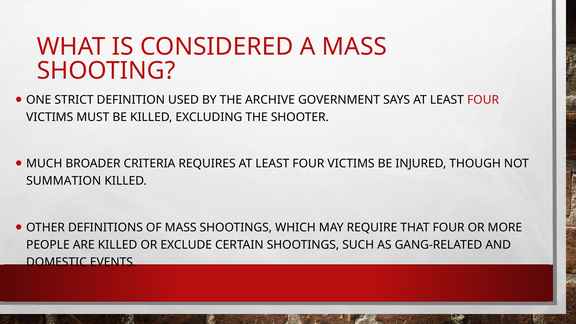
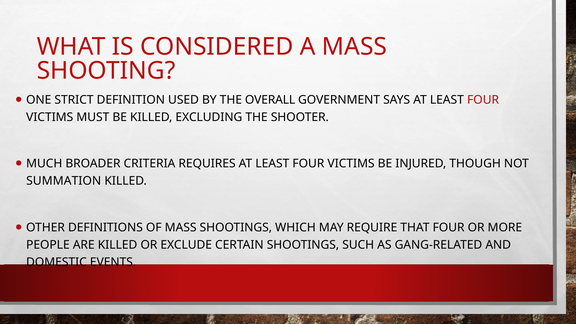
ARCHIVE: ARCHIVE -> OVERALL (270, 100)
